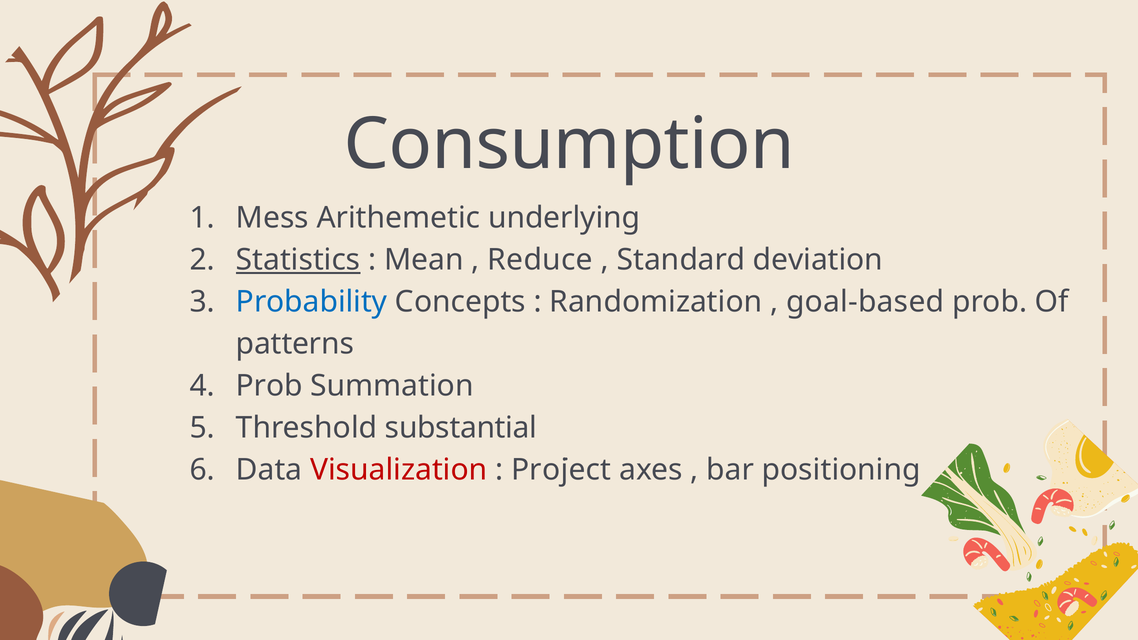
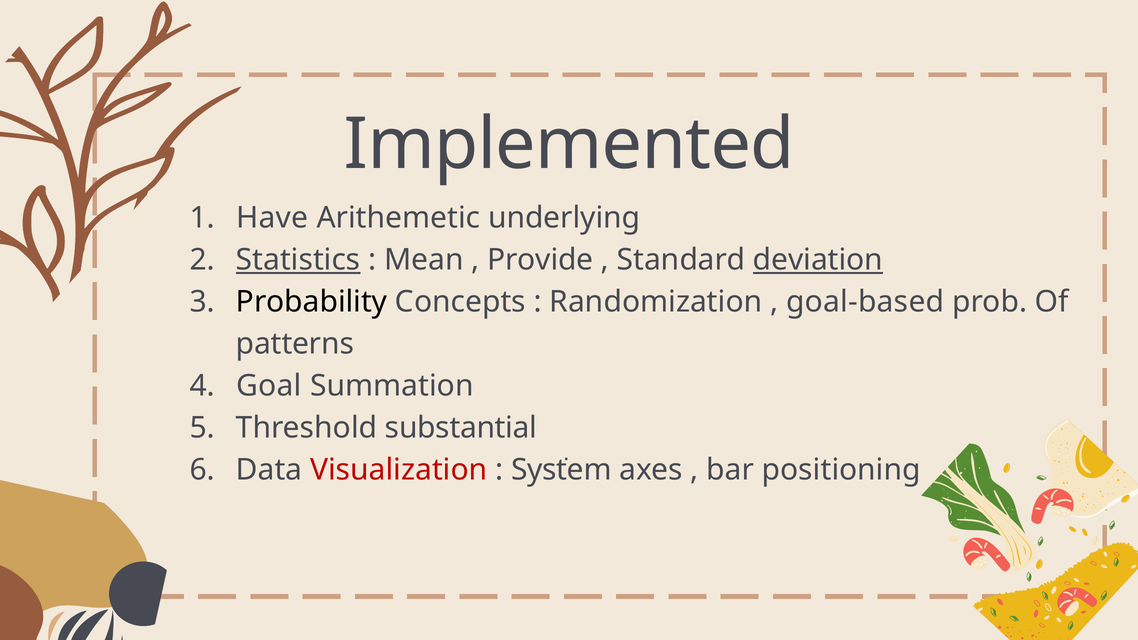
Consumption: Consumption -> Implemented (569, 144)
Mess: Mess -> Have (272, 218)
Reduce: Reduce -> Provide (540, 260)
deviation underline: none -> present (818, 260)
Probability colour: blue -> black (312, 302)
Prob: Prob -> Goal (269, 386)
Project: Project -> System (561, 470)
